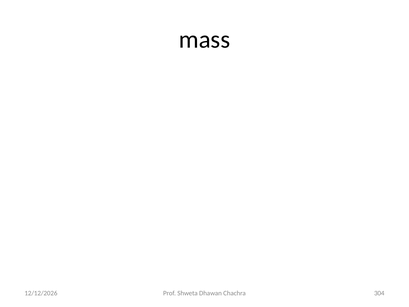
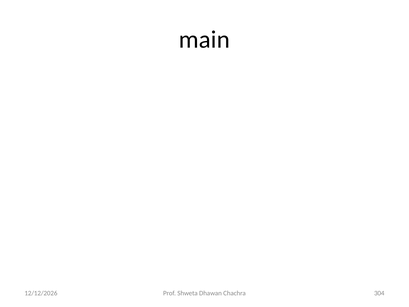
mass: mass -> main (204, 40)
